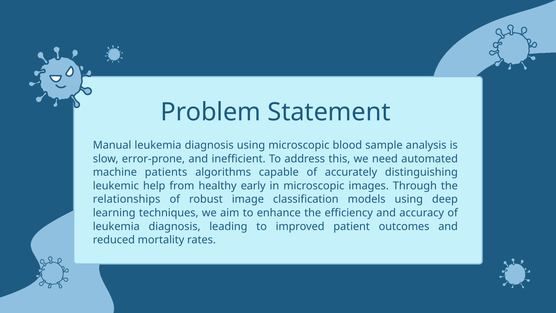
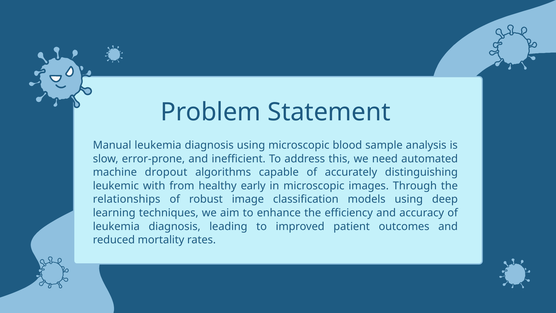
patients: patients -> dropout (166, 172)
help: help -> with (154, 186)
